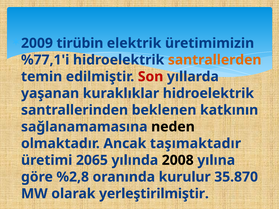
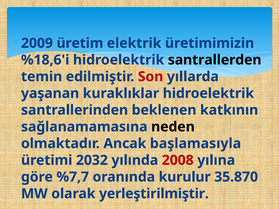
tirübin: tirübin -> üretim (80, 43)
%77,1'i: %77,1'i -> %18,6'i (45, 60)
santrallerden colour: orange -> black (215, 60)
taşımaktadır: taşımaktadır -> başlamasıyla (196, 144)
2065: 2065 -> 2032 (92, 160)
2008 colour: black -> red (178, 160)
%2,8: %2,8 -> %7,7 (73, 177)
